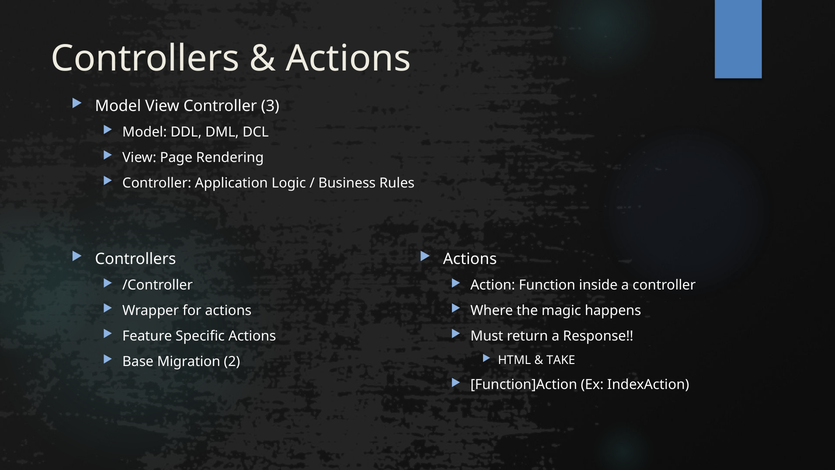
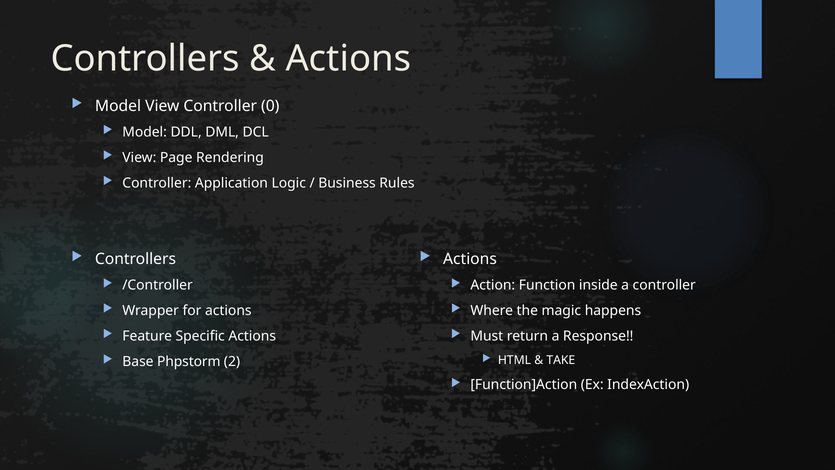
3: 3 -> 0 (270, 106)
Migration: Migration -> Phpstorm (189, 361)
